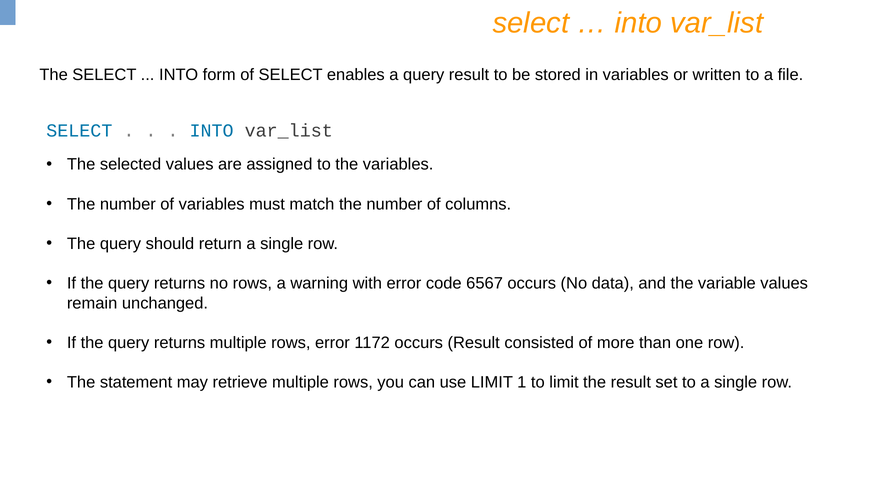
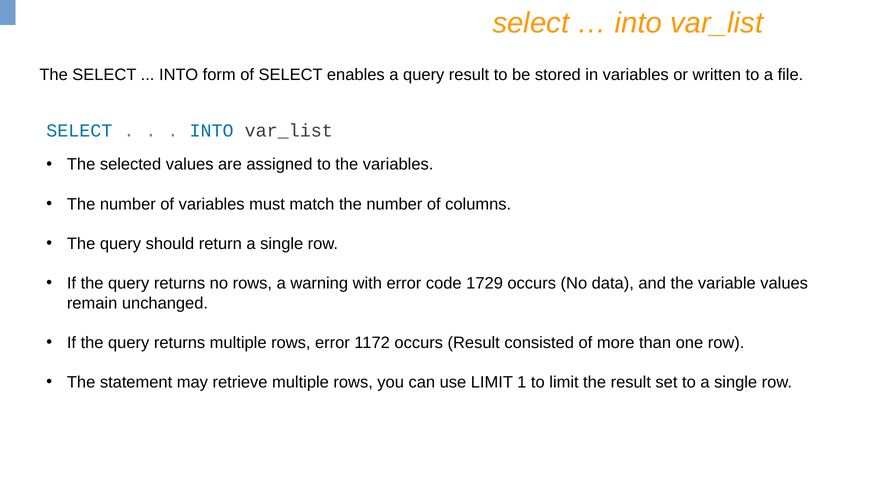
6567: 6567 -> 1729 (485, 283)
